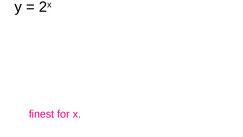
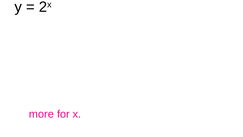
finest: finest -> more (41, 114)
